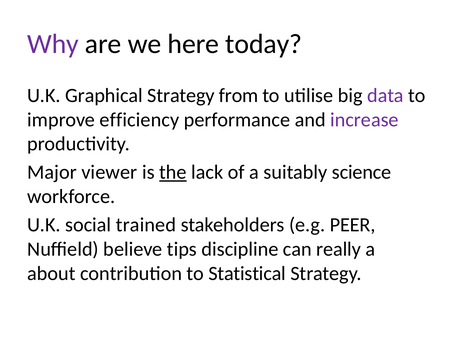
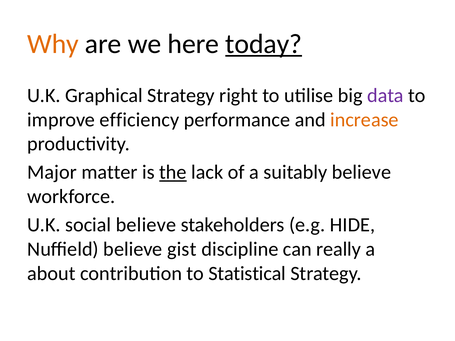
Why colour: purple -> orange (53, 44)
today underline: none -> present (264, 44)
from: from -> right (239, 95)
increase colour: purple -> orange (364, 120)
viewer: viewer -> matter (109, 172)
suitably science: science -> believe (362, 172)
social trained: trained -> believe (146, 225)
PEER: PEER -> HIDE (353, 225)
tips: tips -> gist (182, 249)
